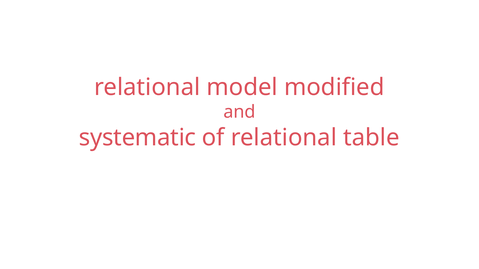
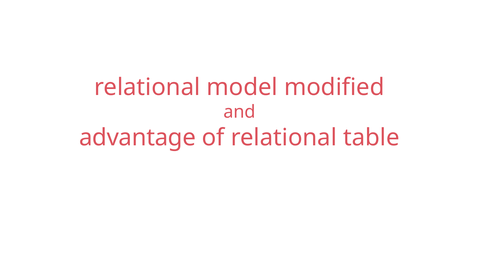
systematic: systematic -> advantage (138, 138)
